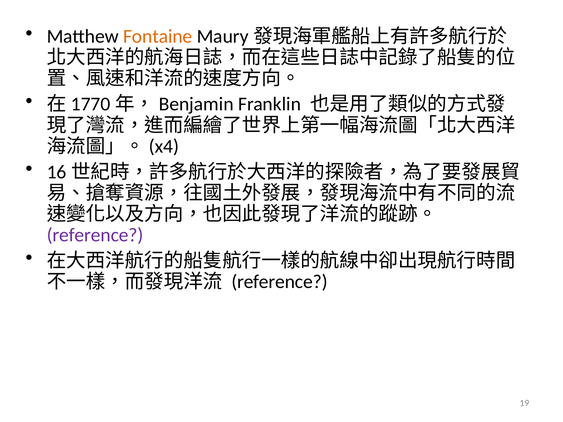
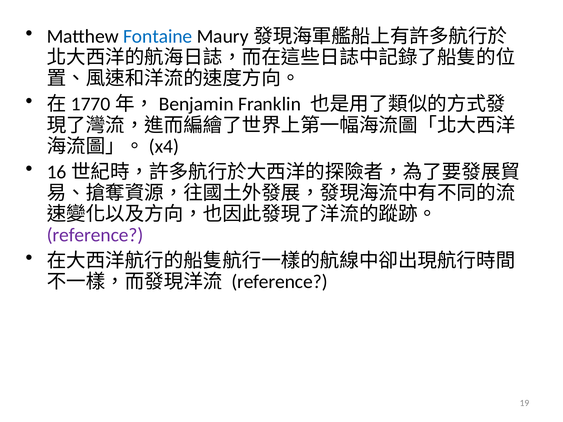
Fontaine colour: orange -> blue (158, 36)
